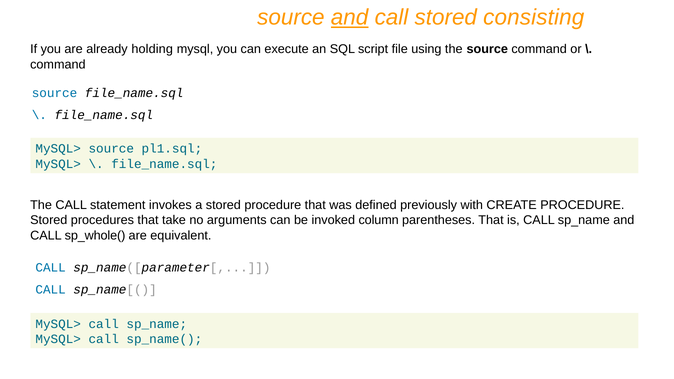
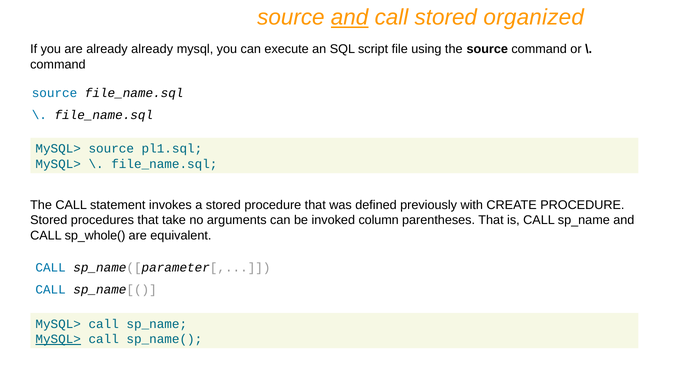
consisting: consisting -> organized (534, 18)
already holding: holding -> already (152, 49)
MySQL> underline: none -> present (58, 339)
